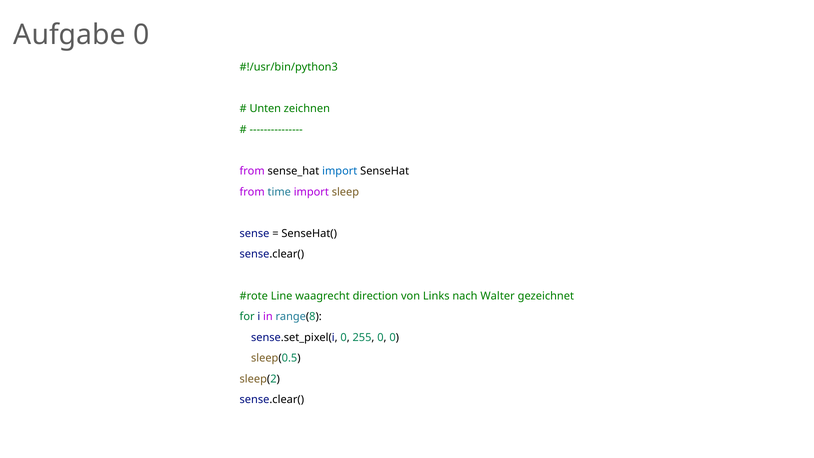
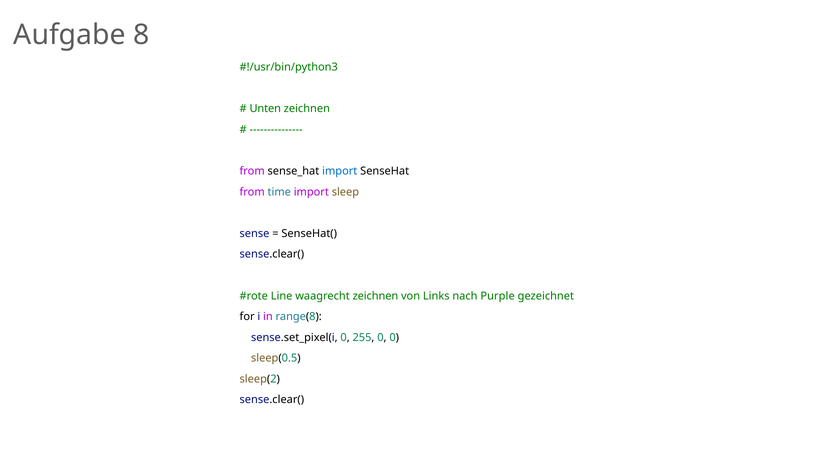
Aufgabe 0: 0 -> 8 (141, 35)
waagrecht direction: direction -> zeichnen (375, 296)
Walter: Walter -> Purple (498, 296)
for colour: green -> black (247, 317)
